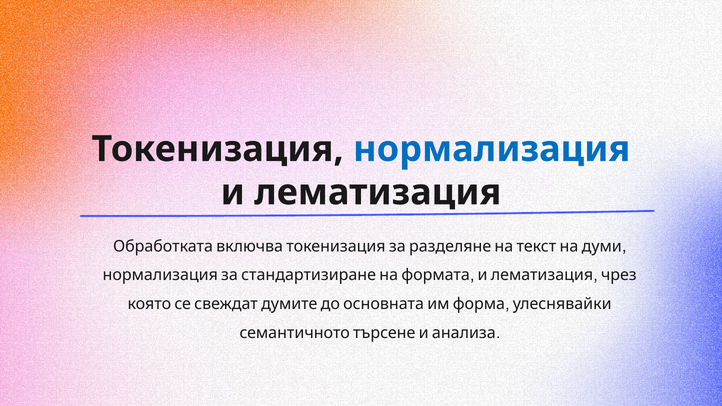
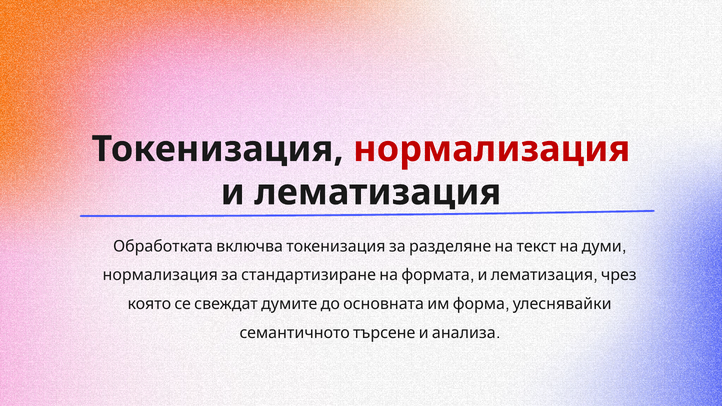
нормализация colour: blue -> red (492, 149)
